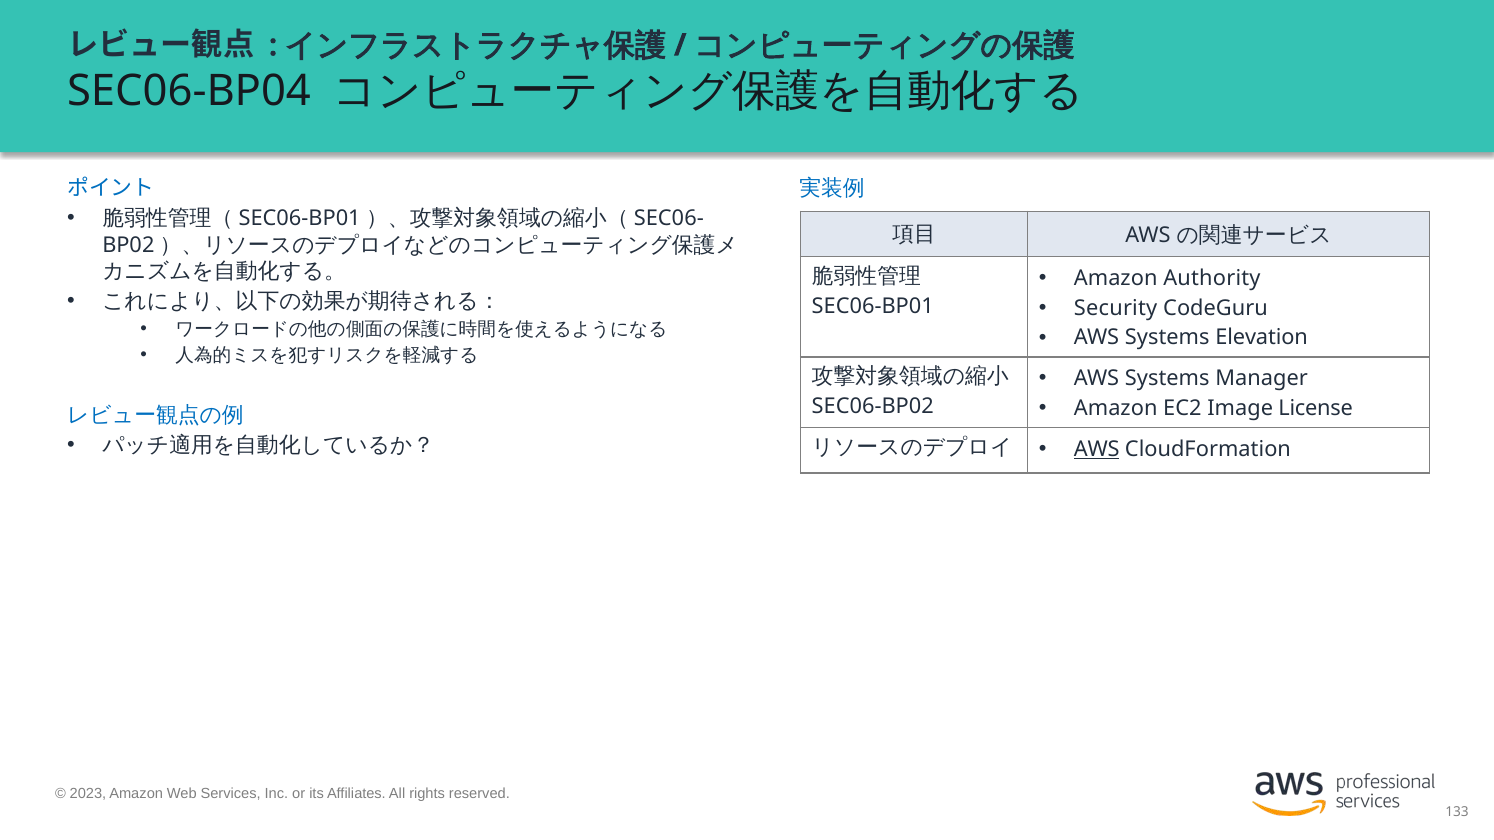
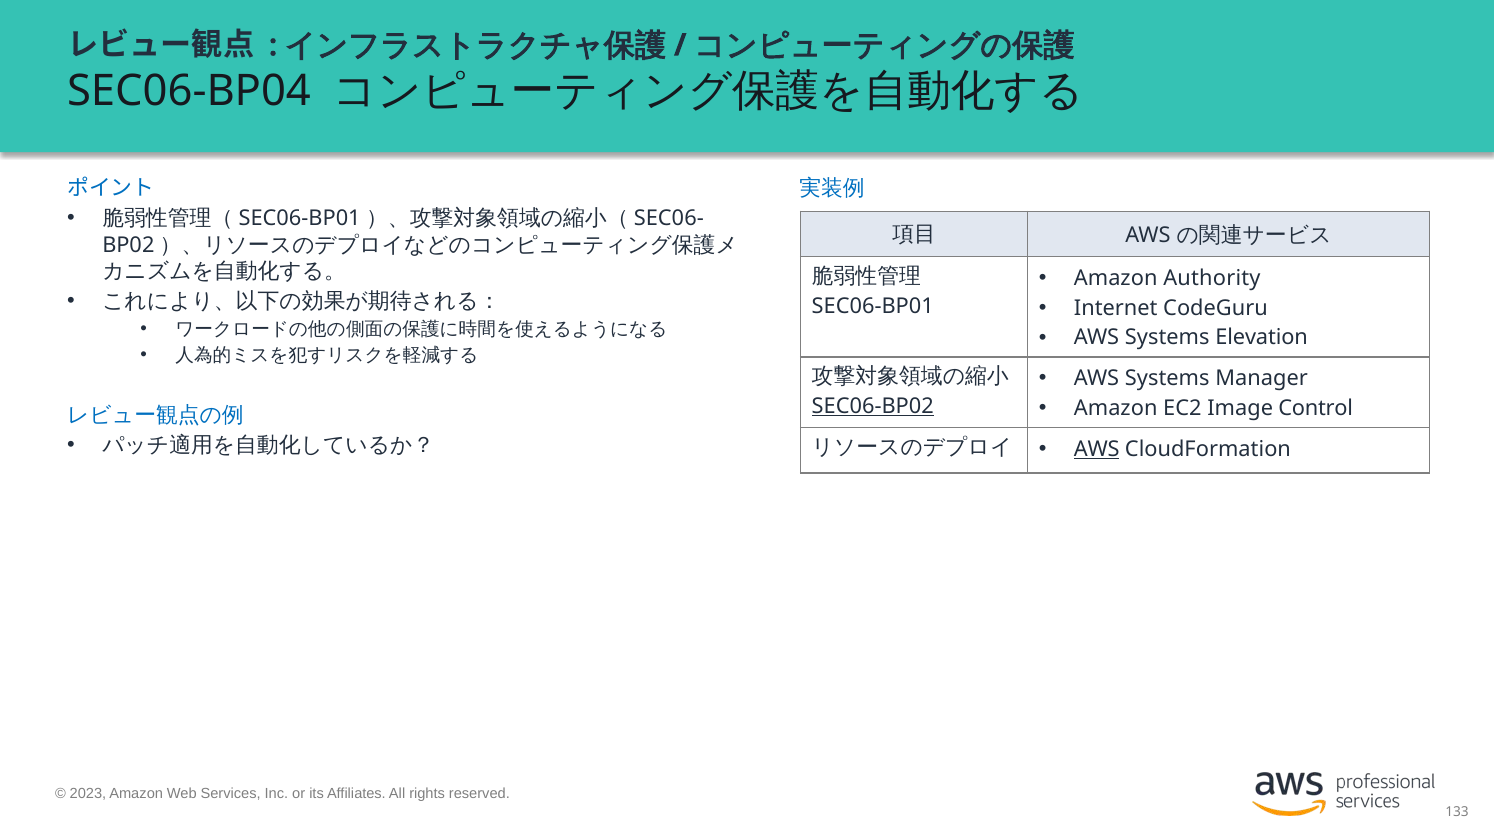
Security: Security -> Internet (1116, 308)
License: License -> Control (1316, 409)
SEC06-BP02 underline: none -> present (873, 407)
